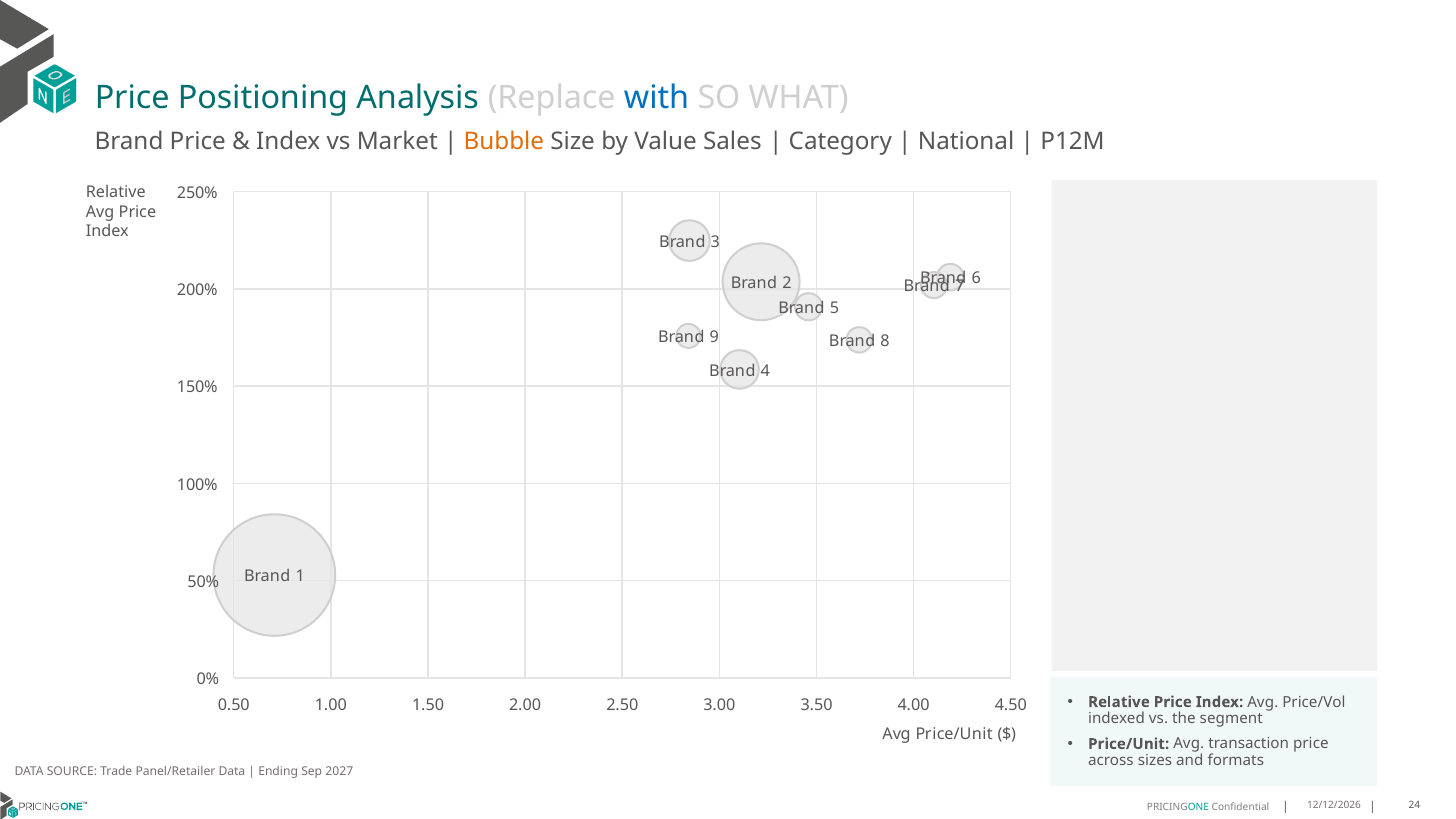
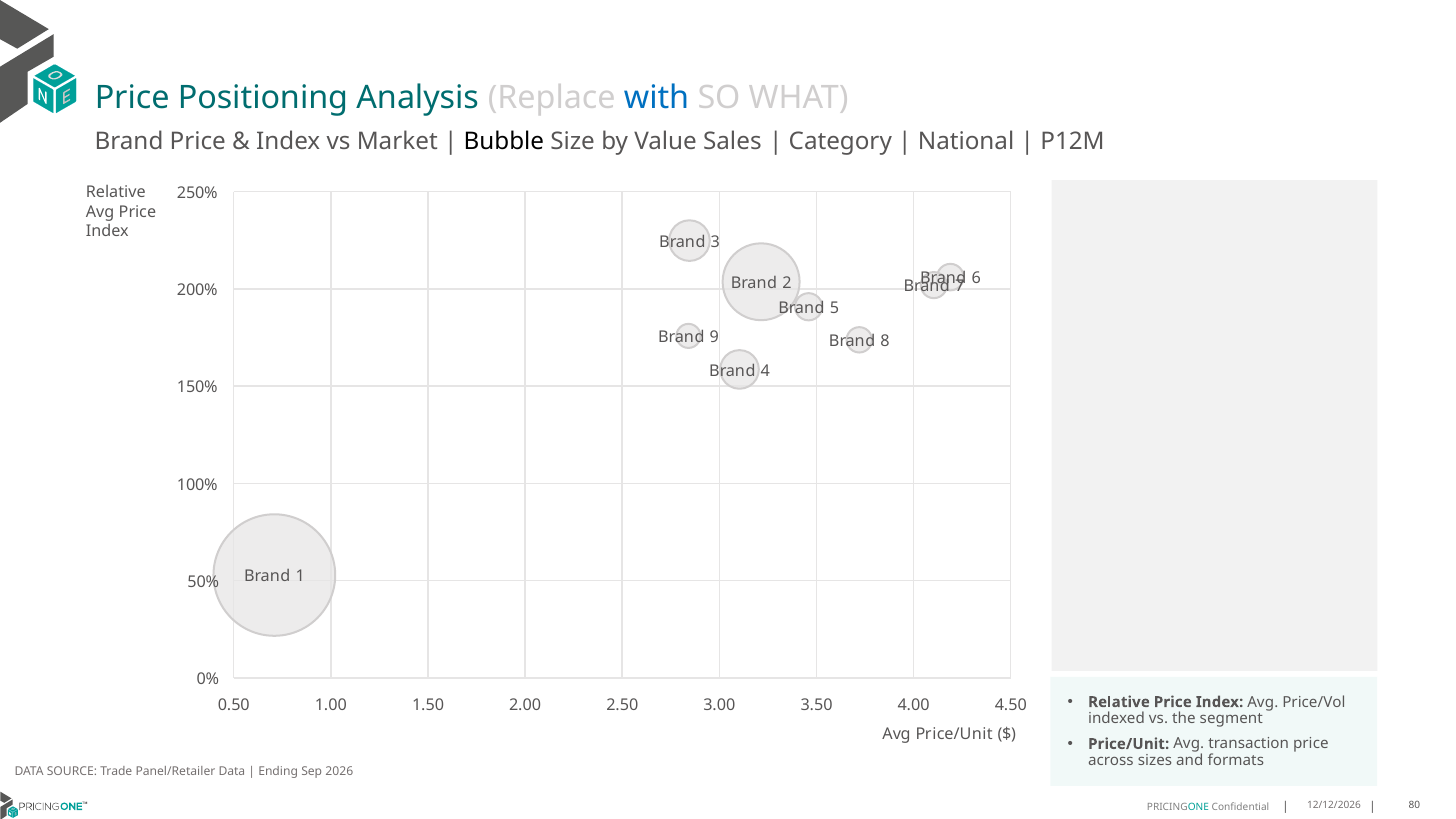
Bubble colour: orange -> black (504, 142)
2027: 2027 -> 2026 (339, 771)
24: 24 -> 80 (1414, 805)
